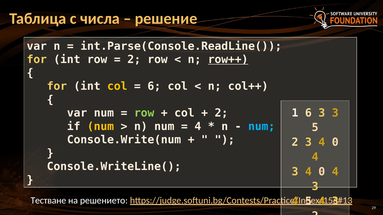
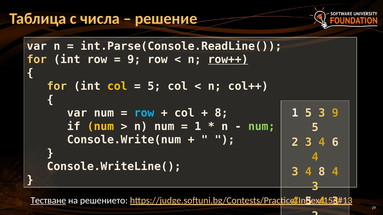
2: 2 -> 9 (134, 60)
6: 6 -> 5 (154, 86)
1 6: 6 -> 5 (308, 113)
3 3: 3 -> 9 (335, 113)
row colour: light green -> light blue (144, 113)
2: 2 -> 8 (221, 113)
4: 4 -> 1 (198, 127)
num colour: light blue -> light green (262, 127)
2 3 4 0: 0 -> 6 (335, 143)
0: 0 -> 8 (322, 172)
Тестване underline: none -> present (48, 201)
